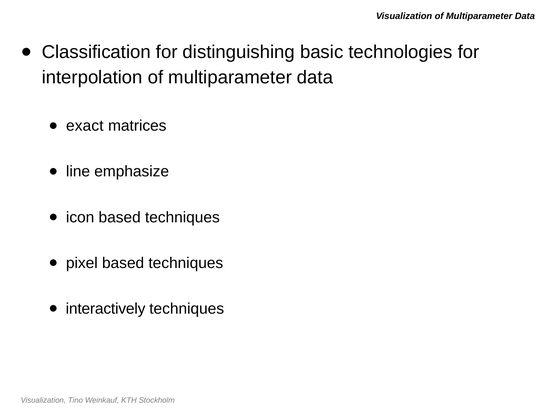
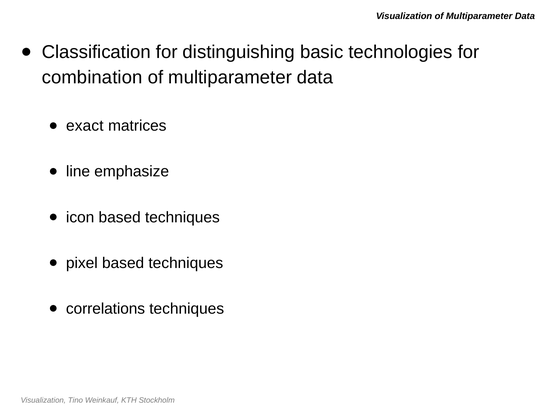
interpolation: interpolation -> combination (92, 78)
interactively: interactively -> correlations (106, 309)
